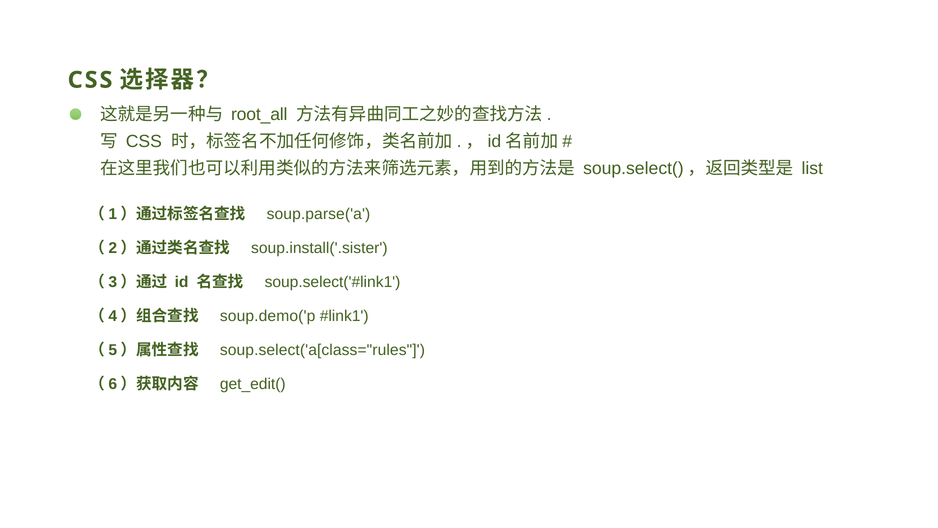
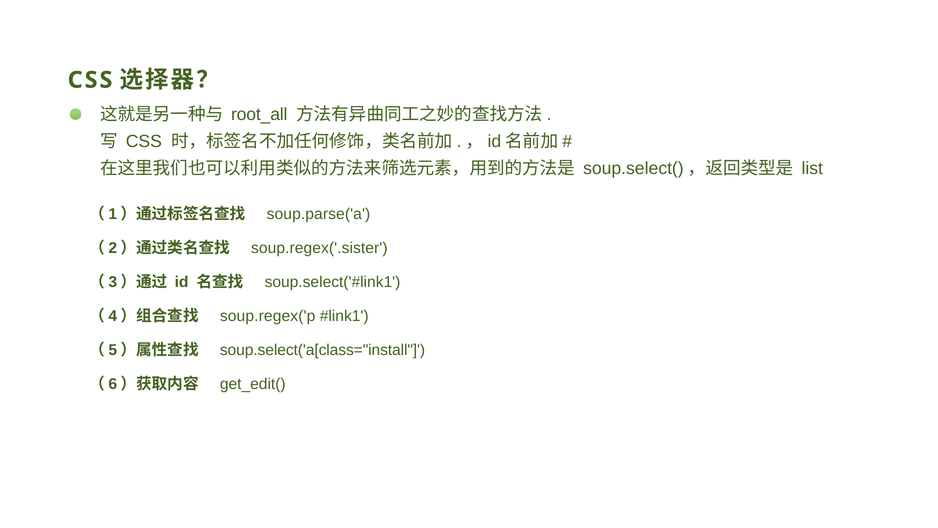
soup.install('.sister: soup.install('.sister -> soup.regex('.sister (319, 248)
soup.demo('p: soup.demo('p -> soup.regex('p (268, 316)
soup.select('a[class="rules: soup.select('a[class="rules -> soup.select('a[class="install (323, 350)
